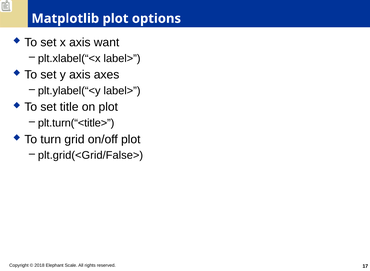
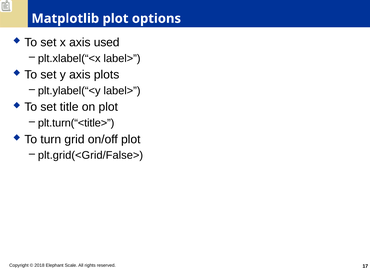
want: want -> used (107, 42)
axes: axes -> plots (107, 75)
